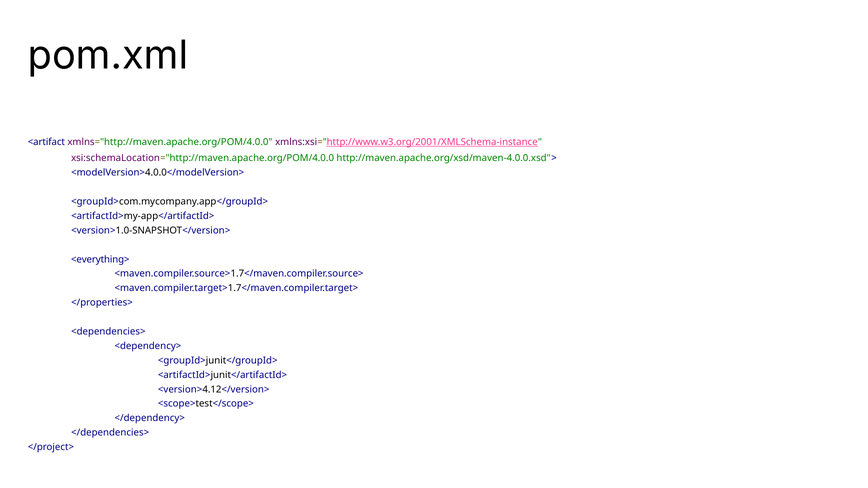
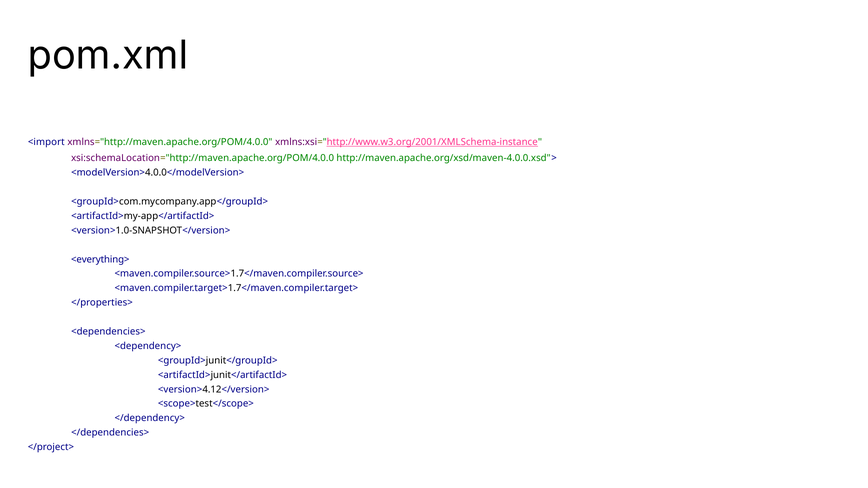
<artifact: <artifact -> <import (46, 142)
